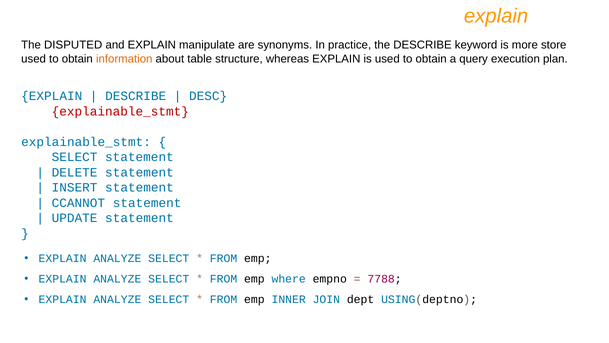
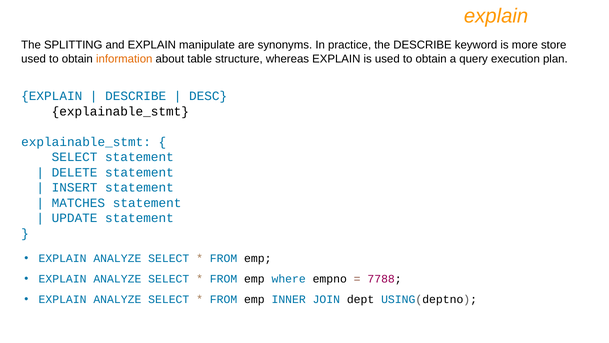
DISPUTED: DISPUTED -> SPLITTING (73, 45)
explainable_stmt colour: red -> black (120, 111)
CCANNOT: CCANNOT -> MATCHES (78, 203)
